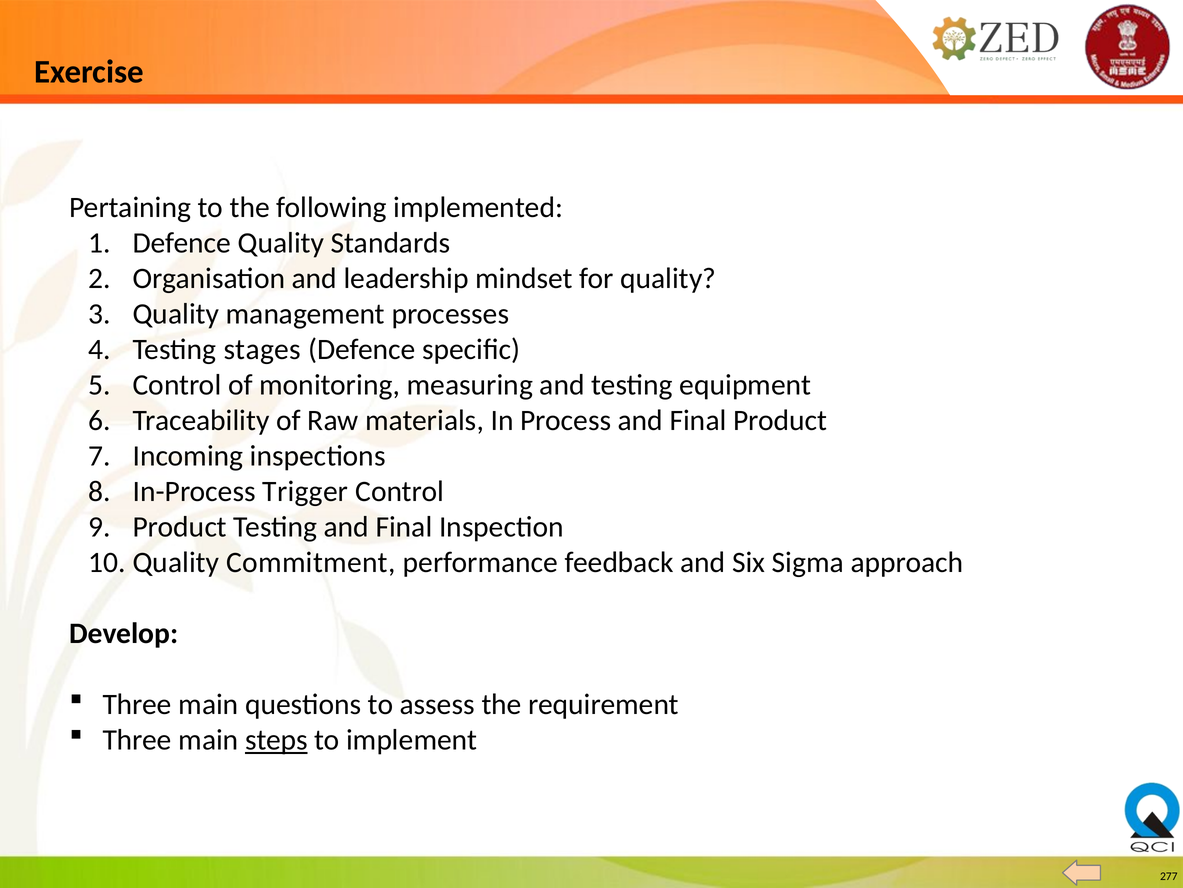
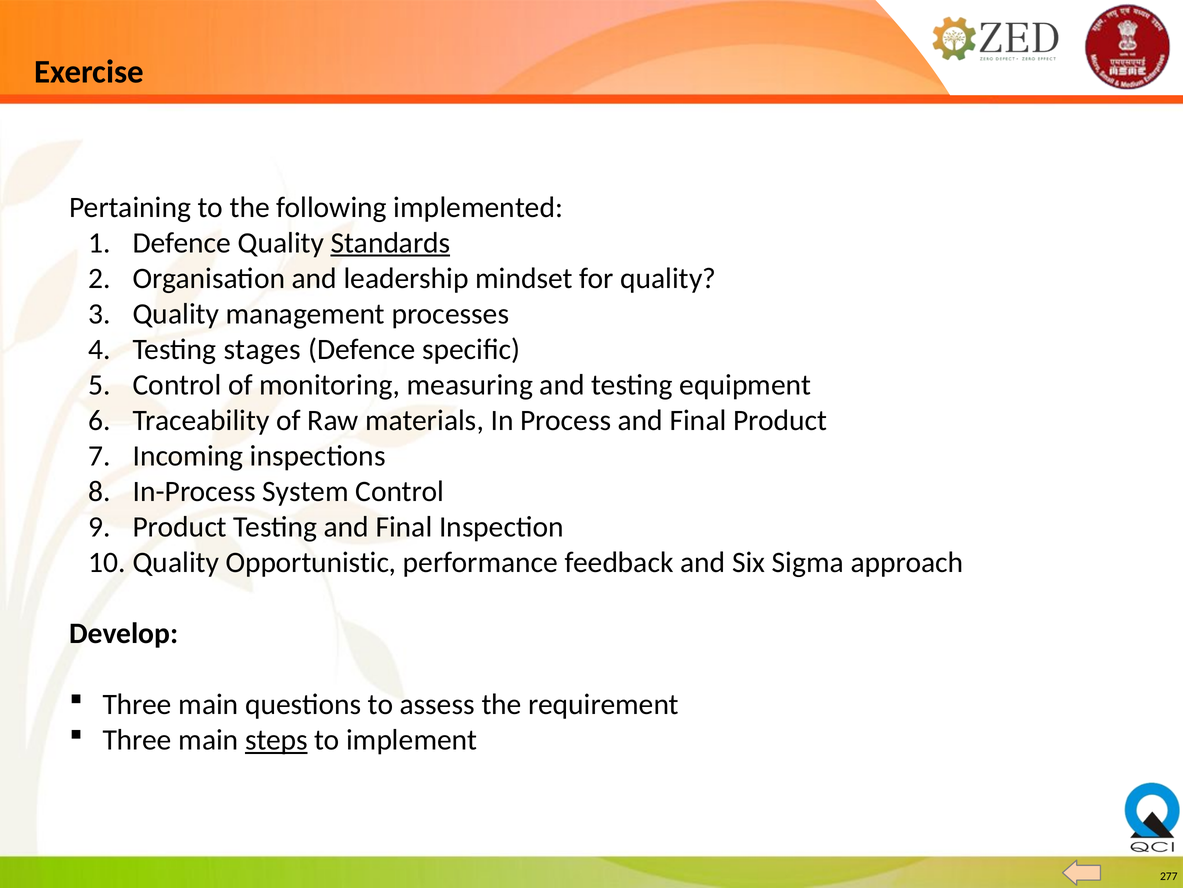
Standards underline: none -> present (390, 243)
Trigger: Trigger -> System (305, 491)
Commitment: Commitment -> Opportunistic (311, 562)
